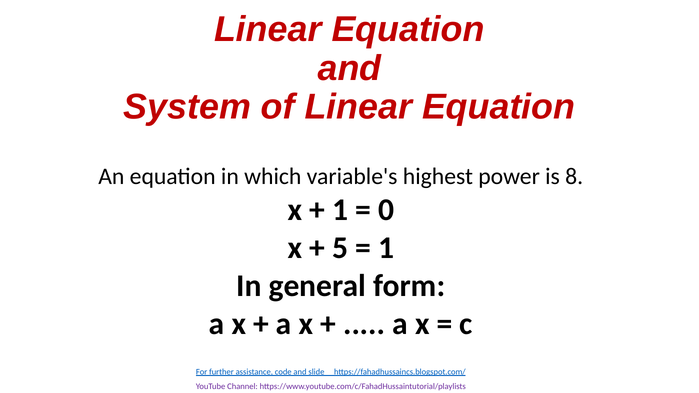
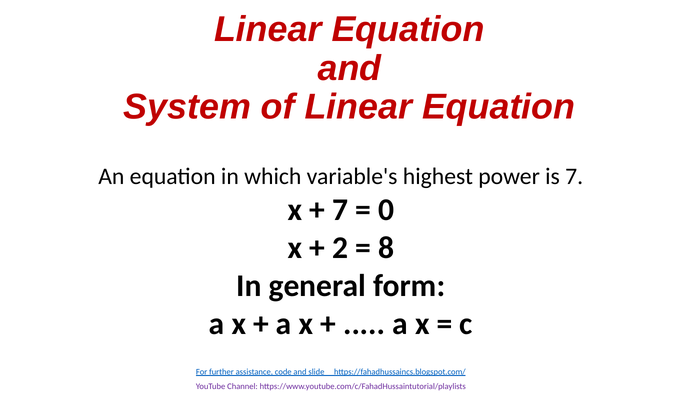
is 8: 8 -> 7 (574, 176)
1: 1 -> 7 (340, 210)
5: 5 -> 2 (340, 248)
1: 1 -> 8 (386, 248)
